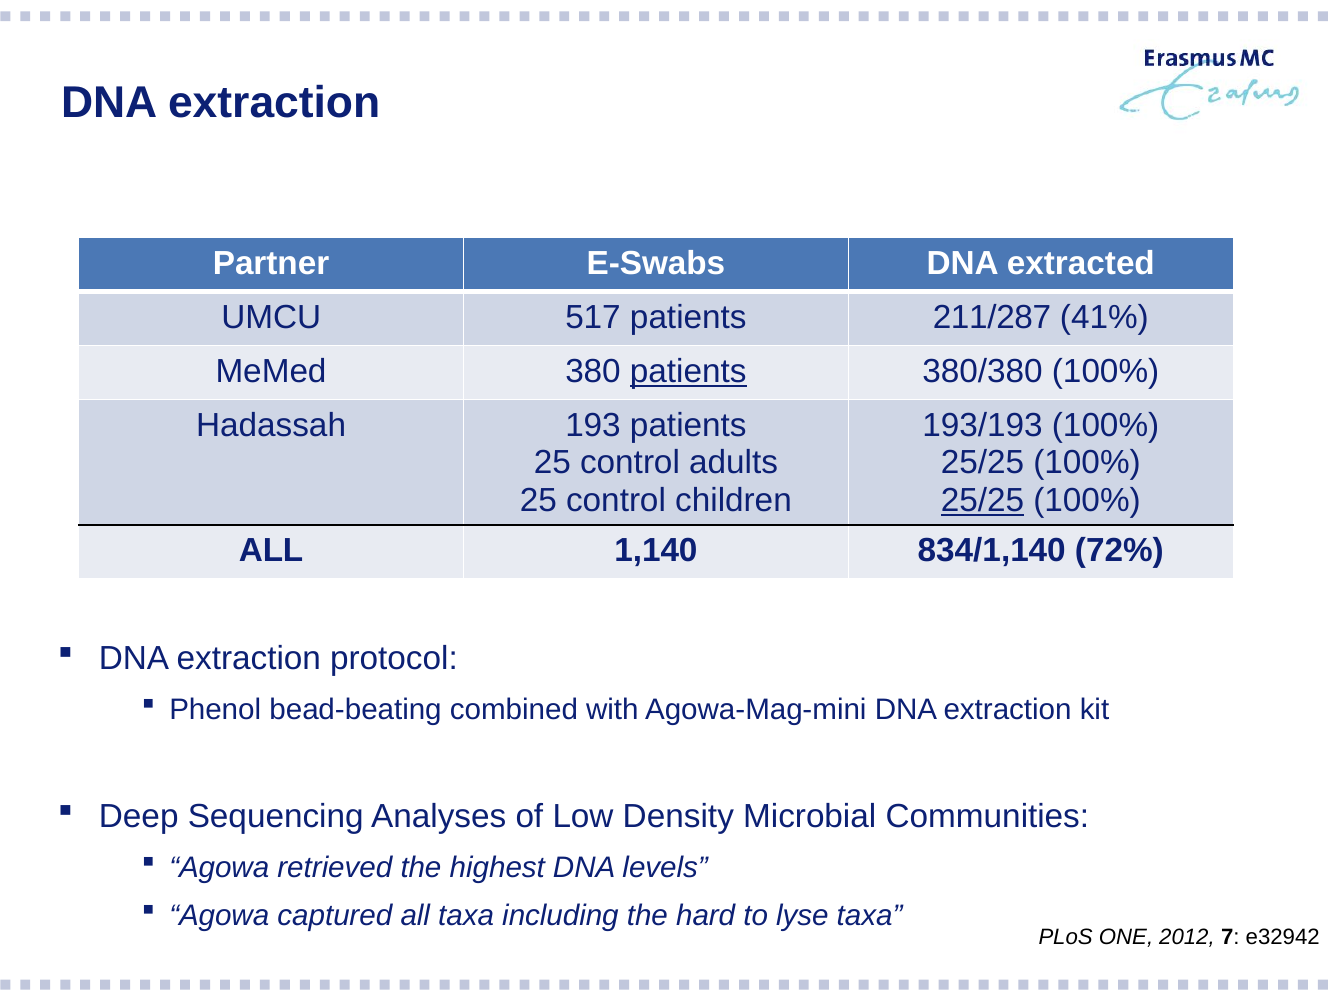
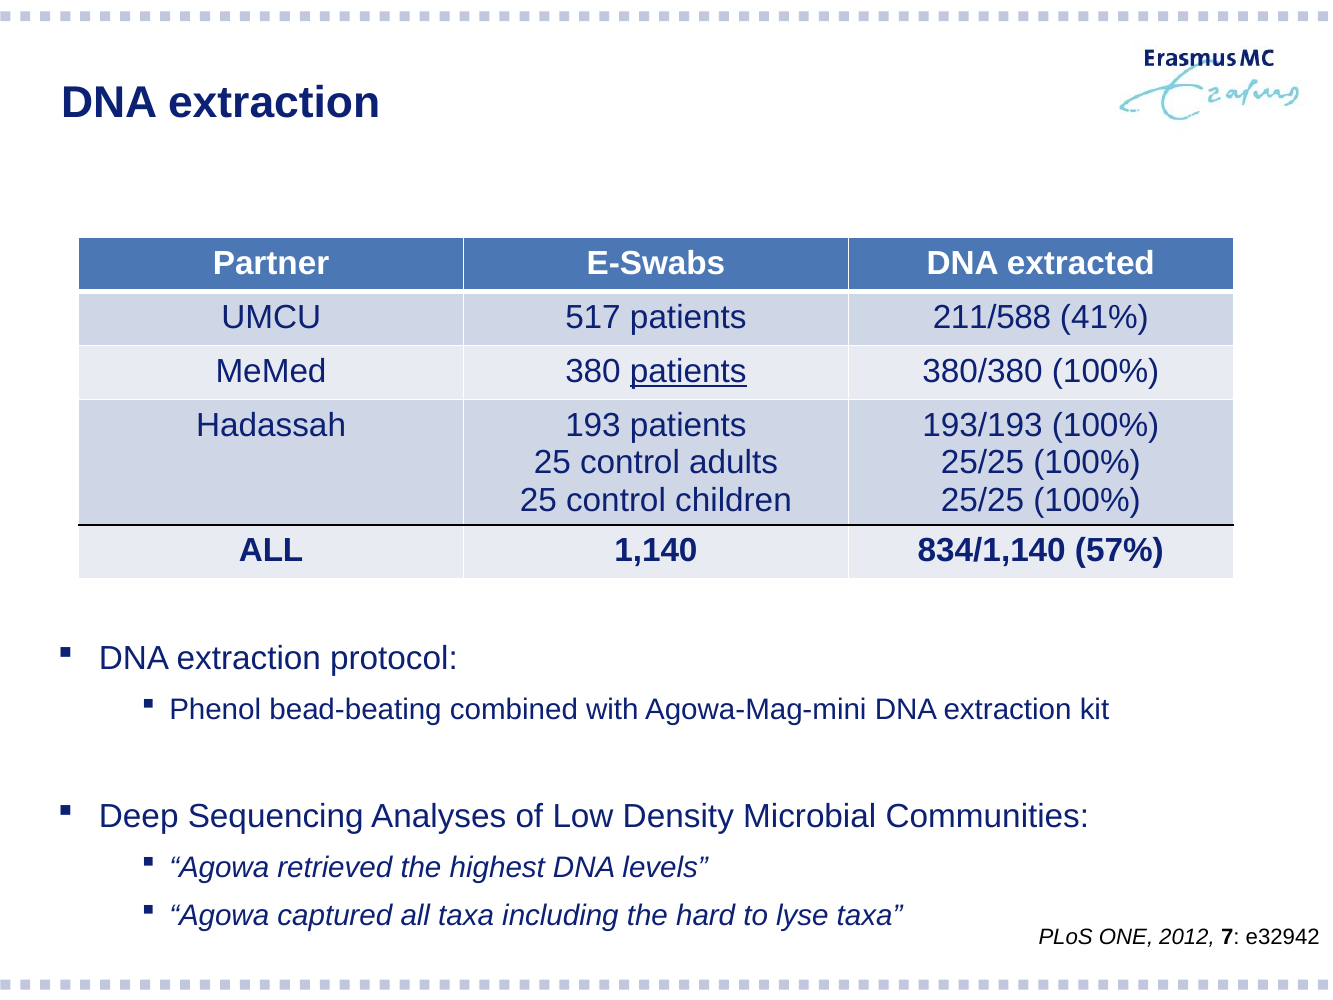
211/287: 211/287 -> 211/588 (992, 317)
25/25 underline: present -> none (983, 500)
72%: 72% -> 57% (1119, 551)
